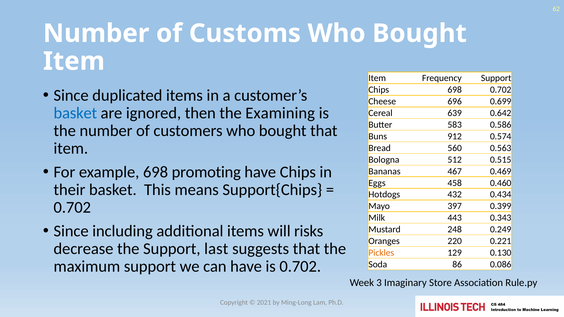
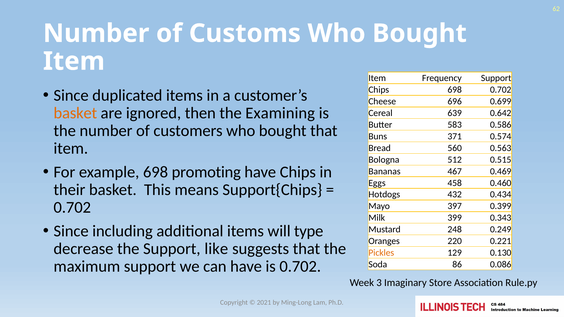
basket colour: blue -> orange (75, 113)
912: 912 -> 371 (455, 136)
443: 443 -> 399 (455, 218)
risks: risks -> type (309, 231)
last: last -> like (216, 249)
